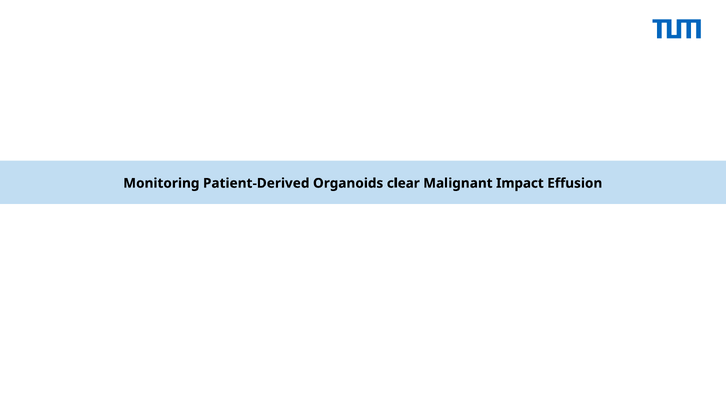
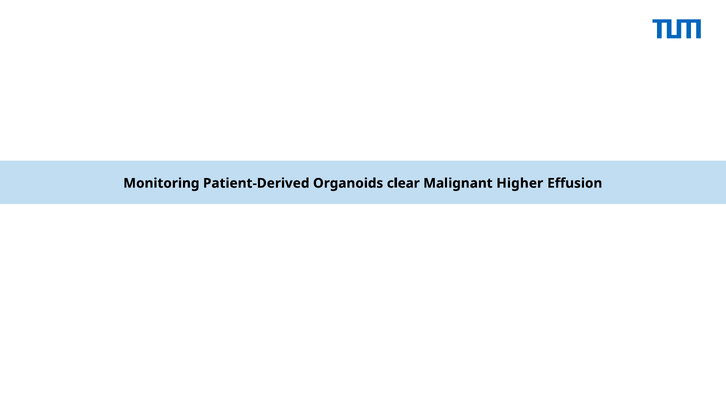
Impact: Impact -> Higher (520, 183)
